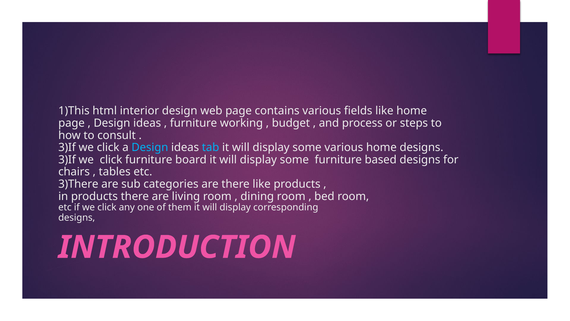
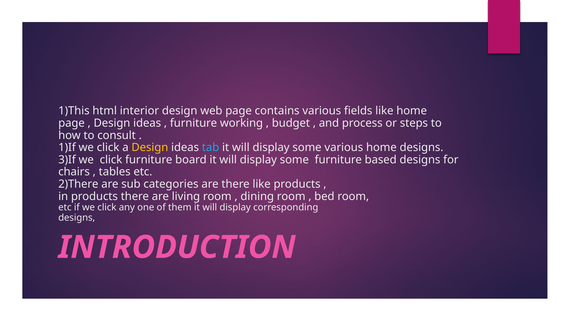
3)If: 3)If -> 1)If (67, 147)
Design colour: light blue -> yellow (150, 147)
3)There: 3)There -> 2)There (78, 184)
